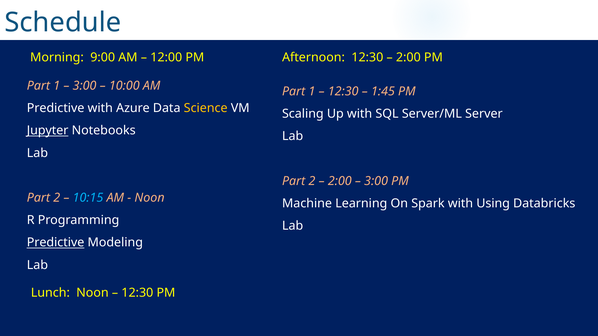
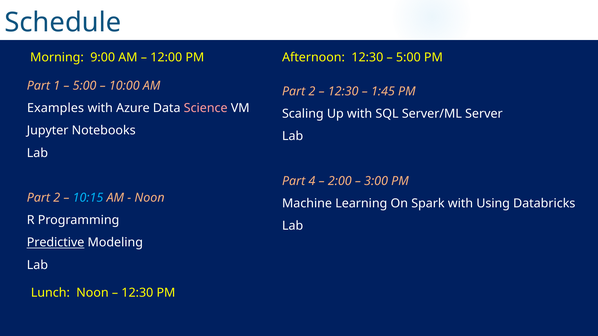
2:00: 2:00 -> 5:00 (408, 58)
3:00: 3:00 -> 5:00 (85, 86)
1: 1 -> 2 (312, 91)
Predictive: Predictive -> Examples (56, 108)
Science colour: yellow -> pink (206, 108)
Jupyter underline: present -> none (48, 131)
2: 2 -> 4 (312, 181)
